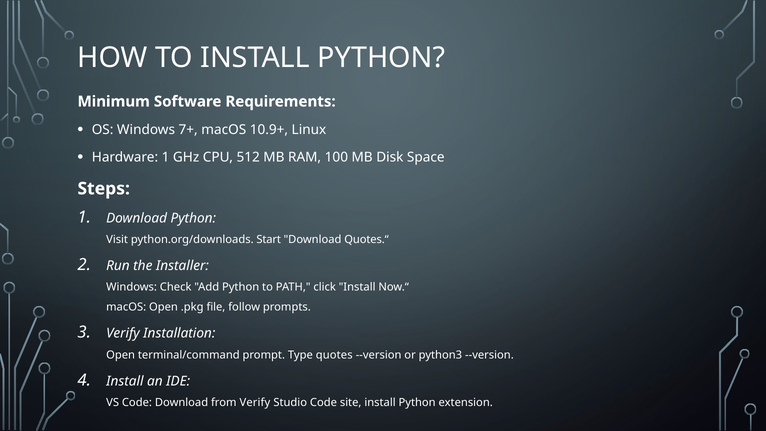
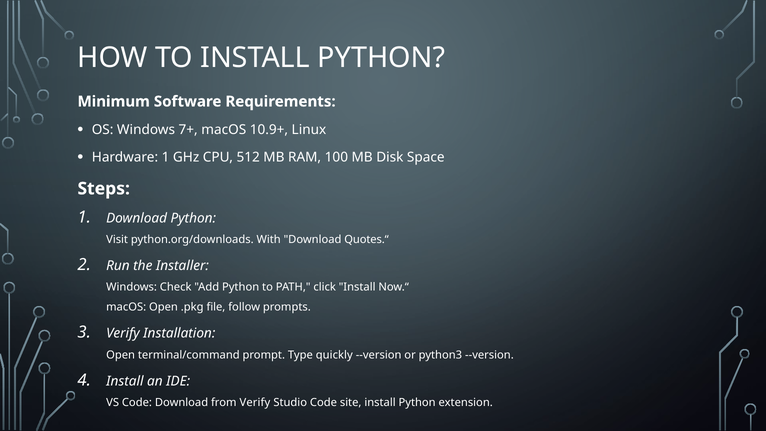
Start: Start -> With (269, 240)
quotes: quotes -> quickly (334, 355)
